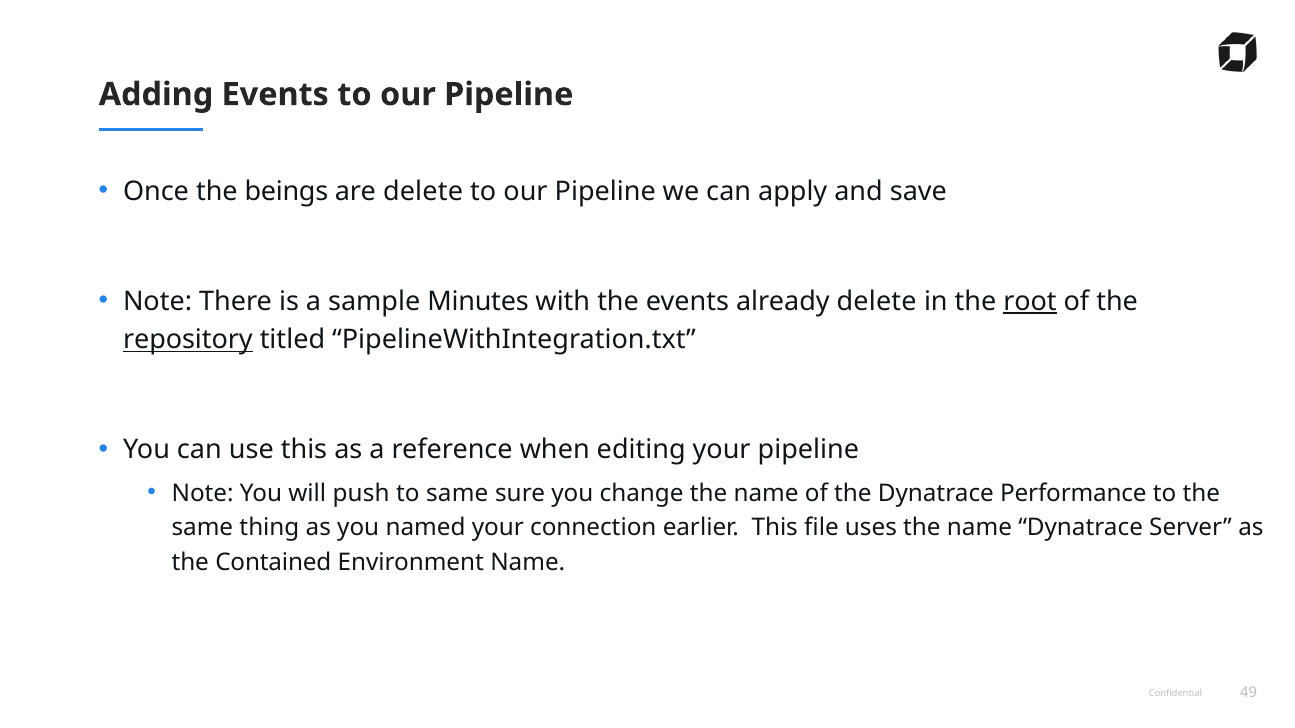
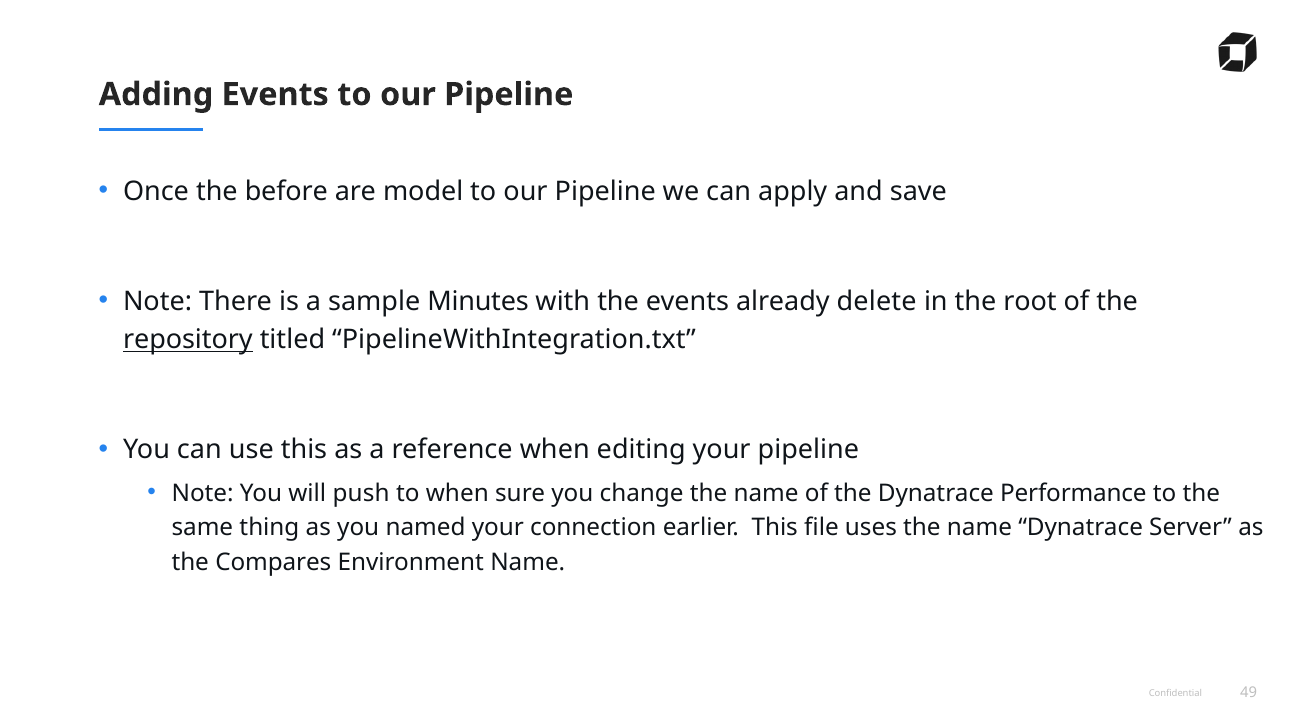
beings: beings -> before (286, 191)
are delete: delete -> model (423, 191)
root underline: present -> none (1030, 301)
to same: same -> when (457, 493)
Contained: Contained -> Compares (273, 563)
